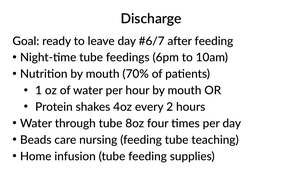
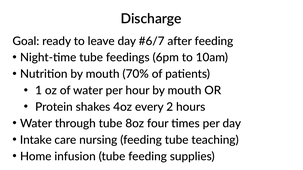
Beads: Beads -> Intake (36, 140)
